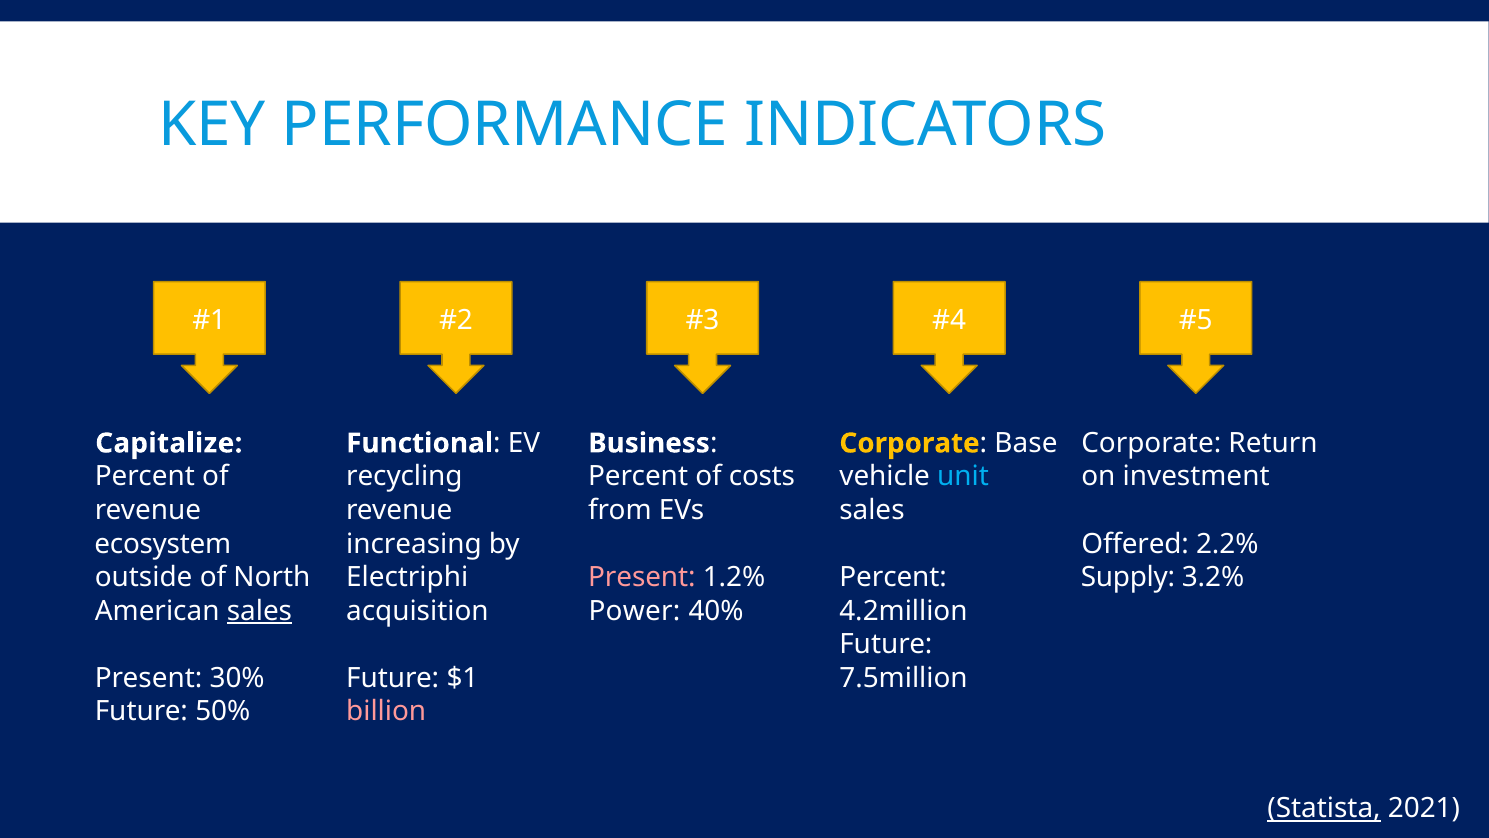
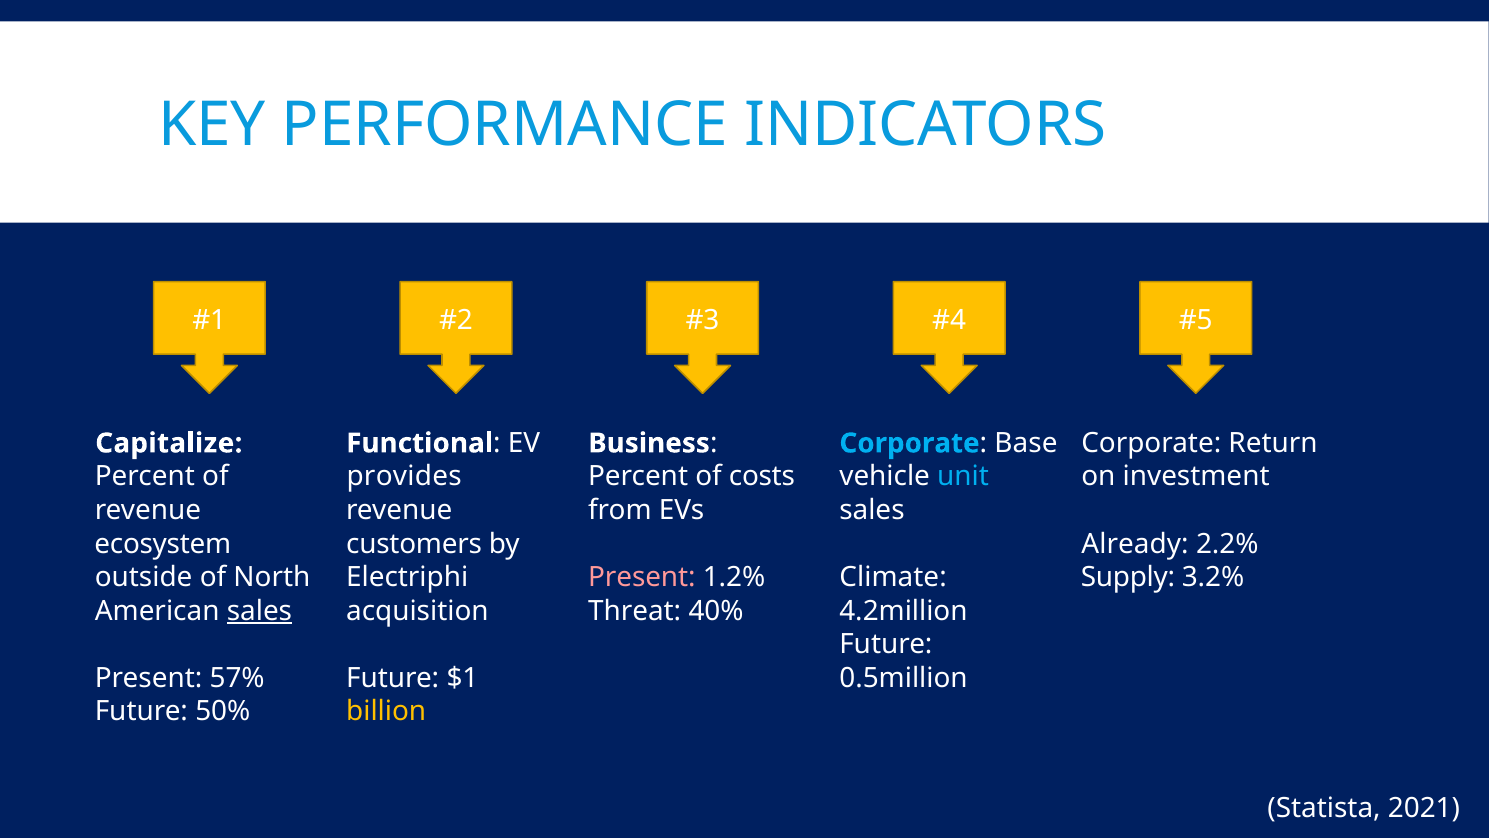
Corporate colour: yellow -> light blue (910, 443)
recycling: recycling -> provides (404, 477)
increasing: increasing -> customers (414, 544)
Offered: Offered -> Already (1135, 544)
Percent: Percent -> Climate (893, 577)
Power: Power -> Threat (635, 611)
30%: 30% -> 57% (237, 678)
7.5million: 7.5million -> 0.5million (904, 678)
billion colour: pink -> yellow (386, 711)
Statista underline: present -> none (1324, 808)
